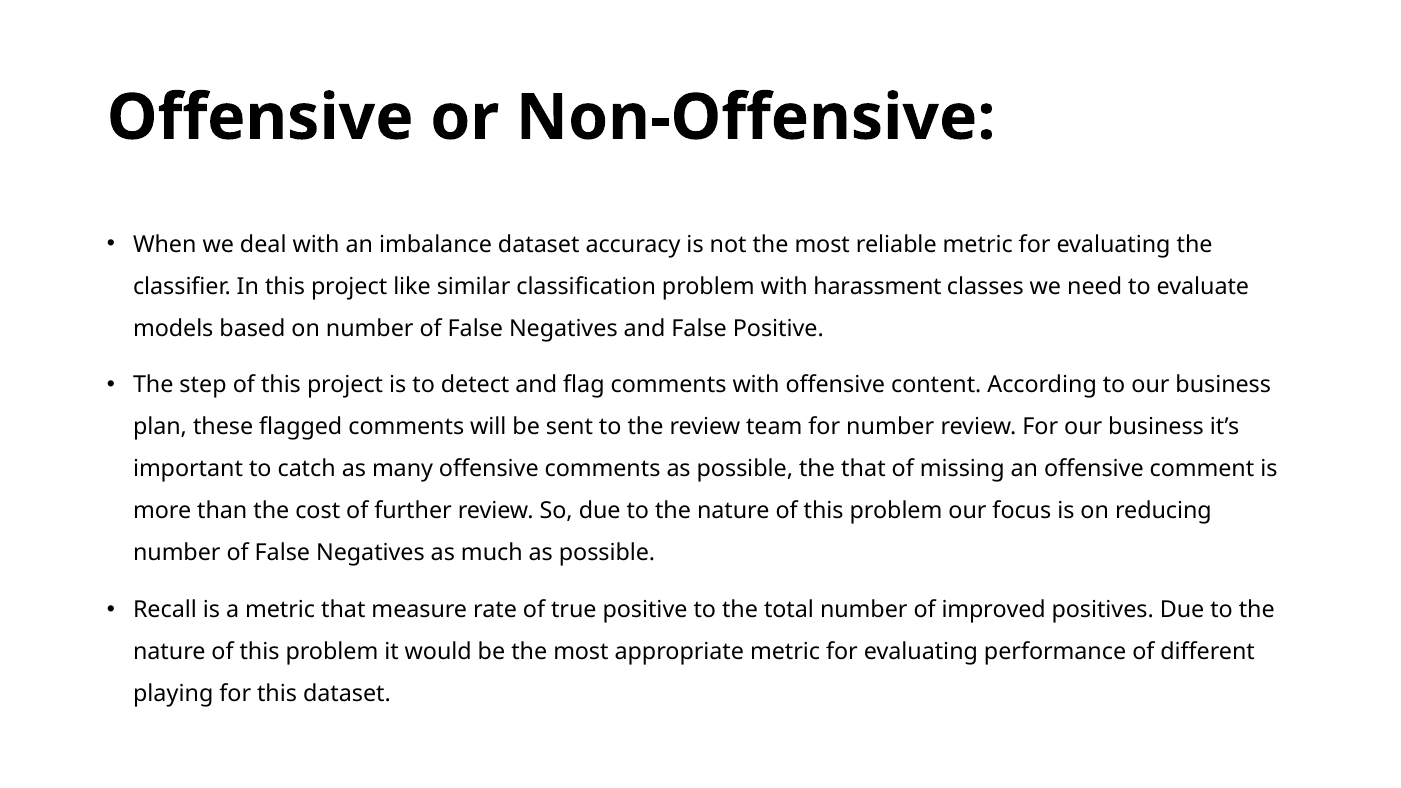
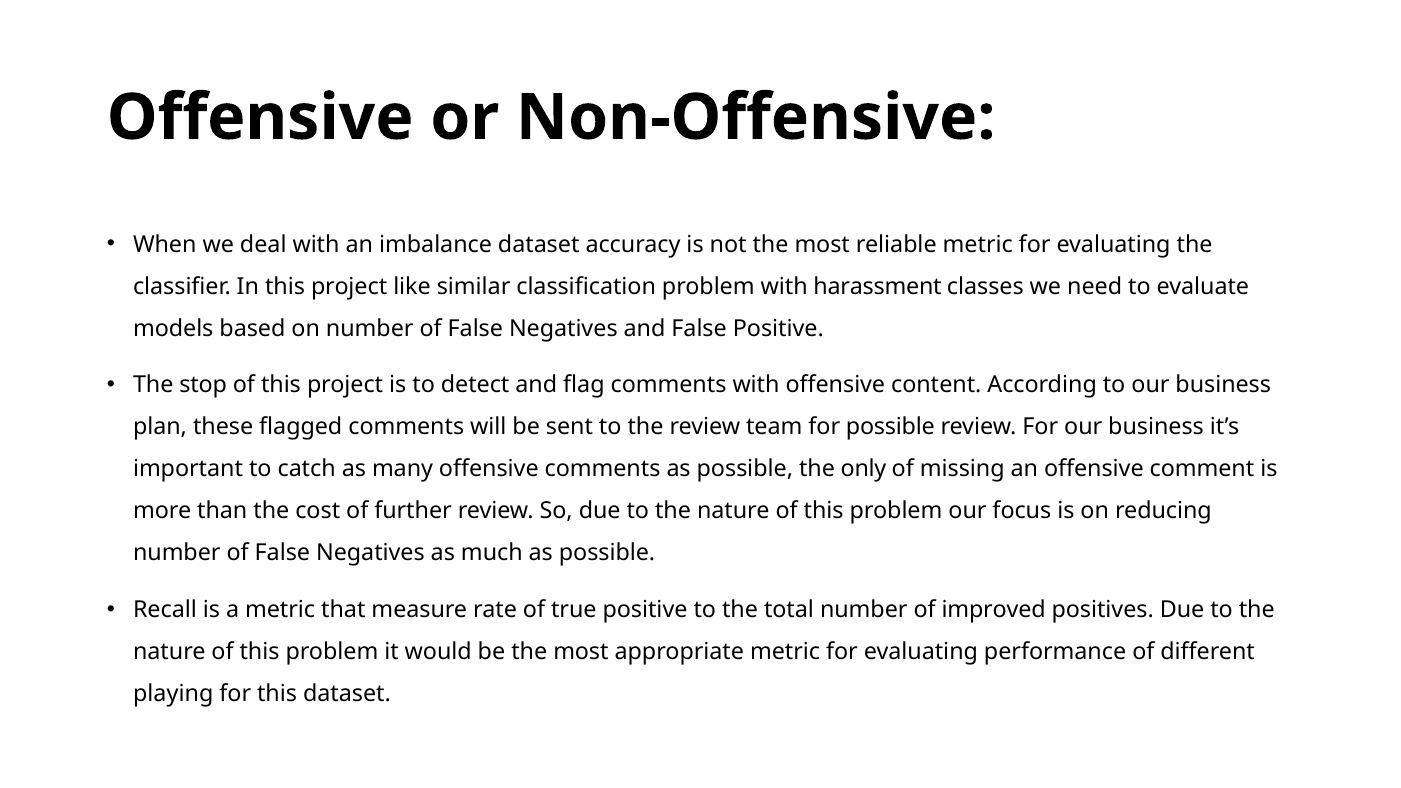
step: step -> stop (203, 385)
for number: number -> possible (890, 427)
the that: that -> only (864, 469)
